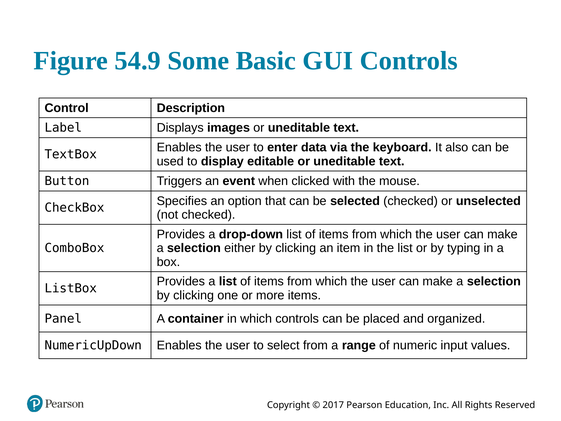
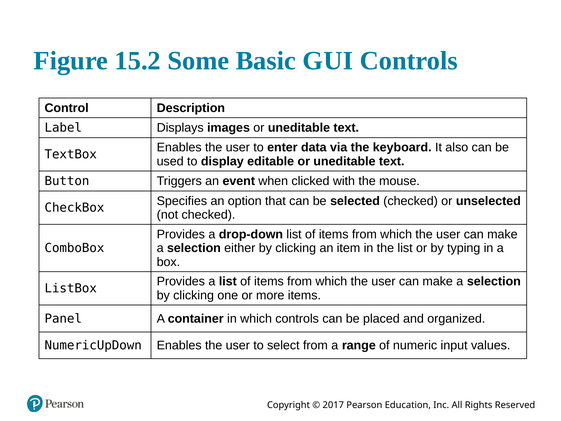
54.9: 54.9 -> 15.2 (138, 61)
